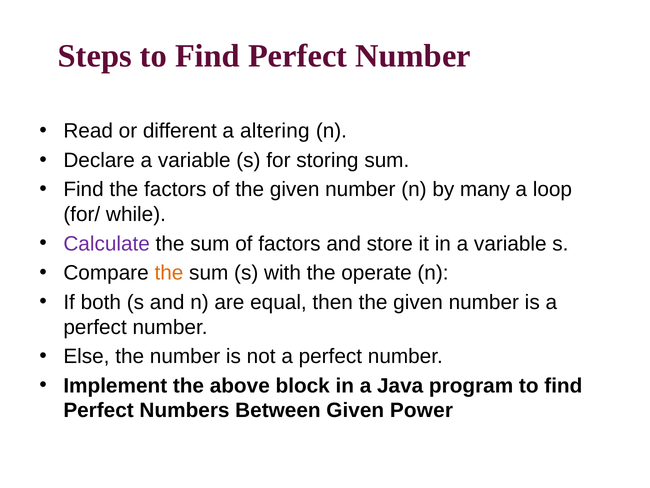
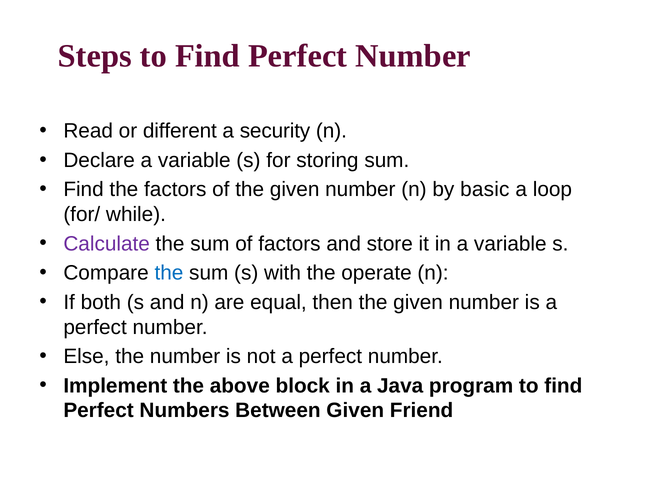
altering: altering -> security (275, 131)
many: many -> basic (485, 189)
the colour: orange -> blue (169, 273)
Power: Power -> Friend (422, 410)
